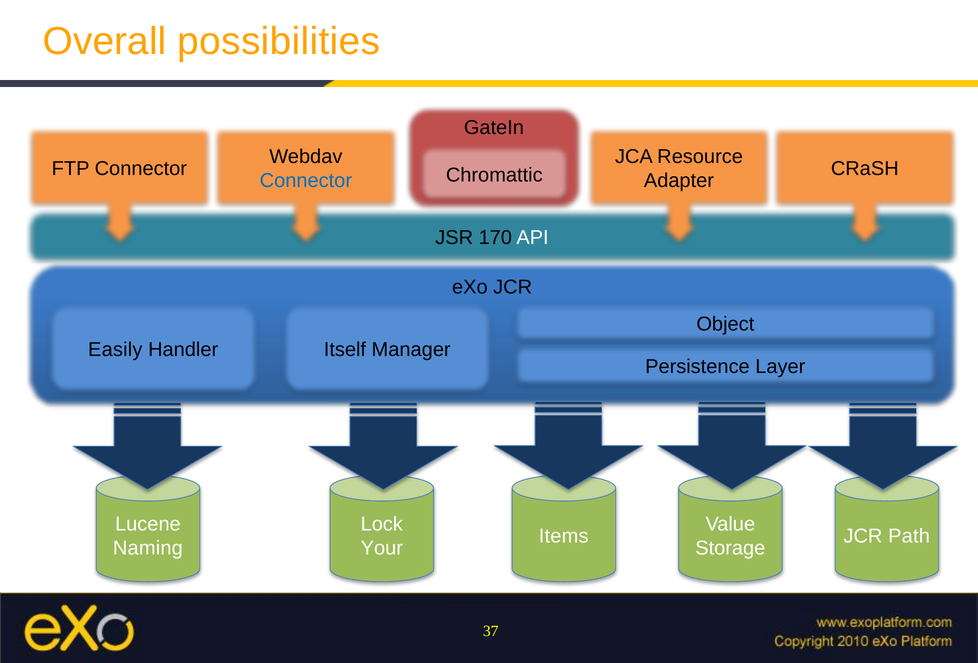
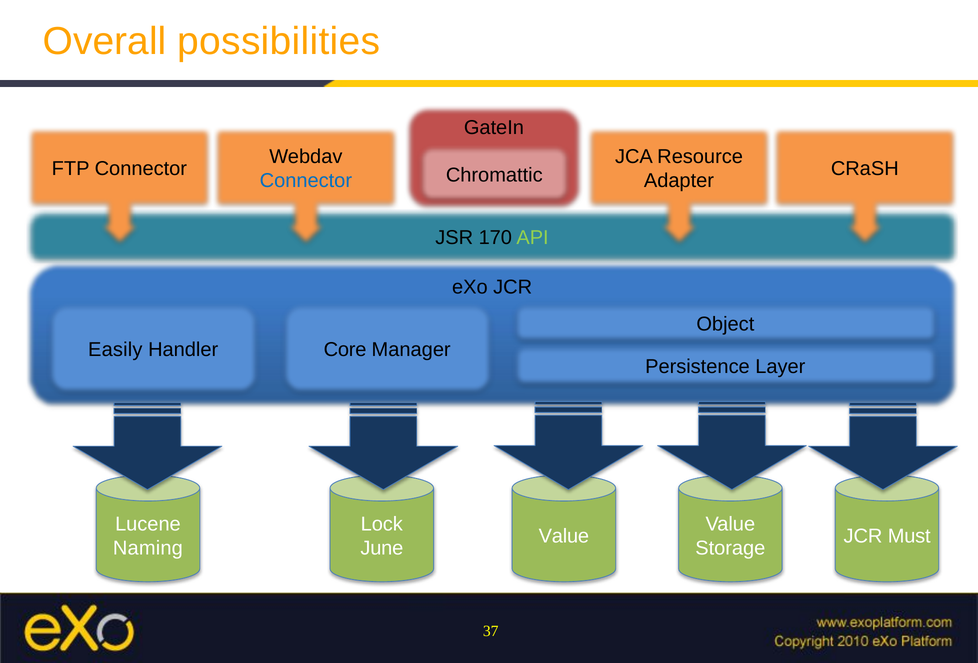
API colour: white -> light green (533, 238)
Itself: Itself -> Core (345, 349)
Items: Items -> Value (564, 536)
Path: Path -> Must (909, 536)
Your: Your -> June (382, 548)
